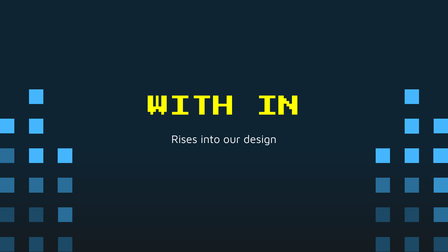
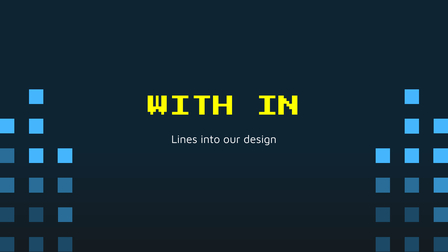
Rises: Rises -> Lines (184, 139)
